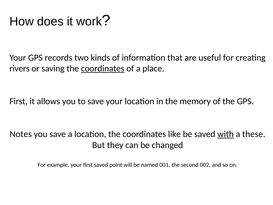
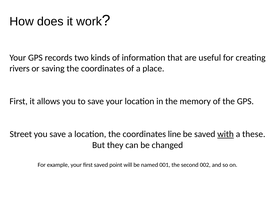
coordinates underline: present -> none (103, 68)
Notes: Notes -> Street (21, 134)
like: like -> line (174, 134)
